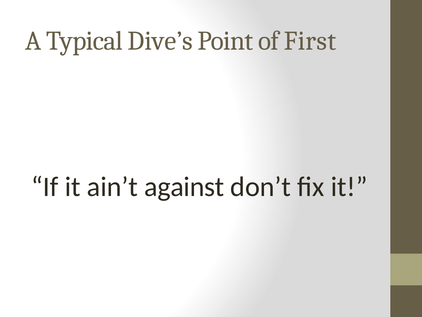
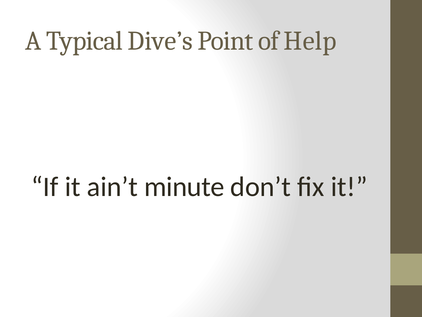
First: First -> Help (310, 41)
against: against -> minute (184, 187)
